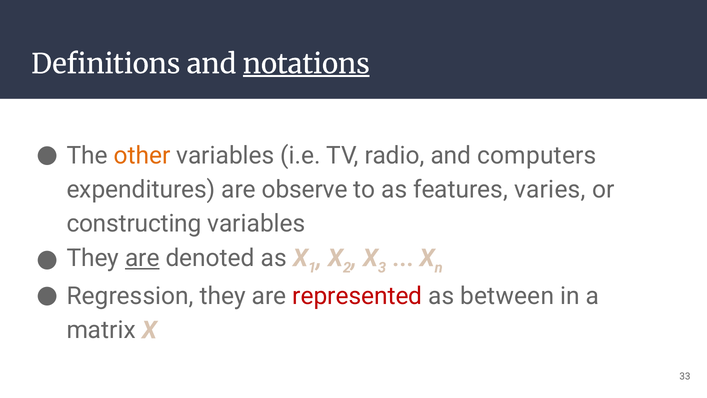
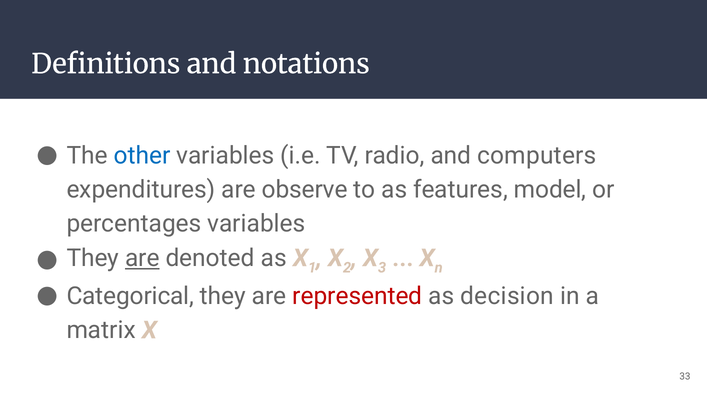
notations underline: present -> none (306, 64)
other colour: orange -> blue (142, 156)
varies: varies -> model (550, 189)
constructing: constructing -> percentages (134, 223)
Regression: Regression -> Categorical (130, 296)
between: between -> decision (507, 296)
